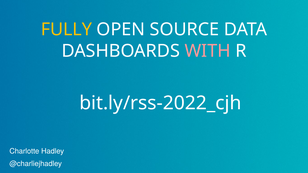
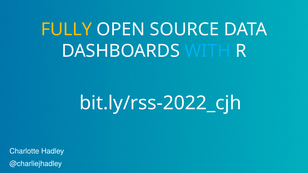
WITH colour: pink -> light blue (208, 51)
